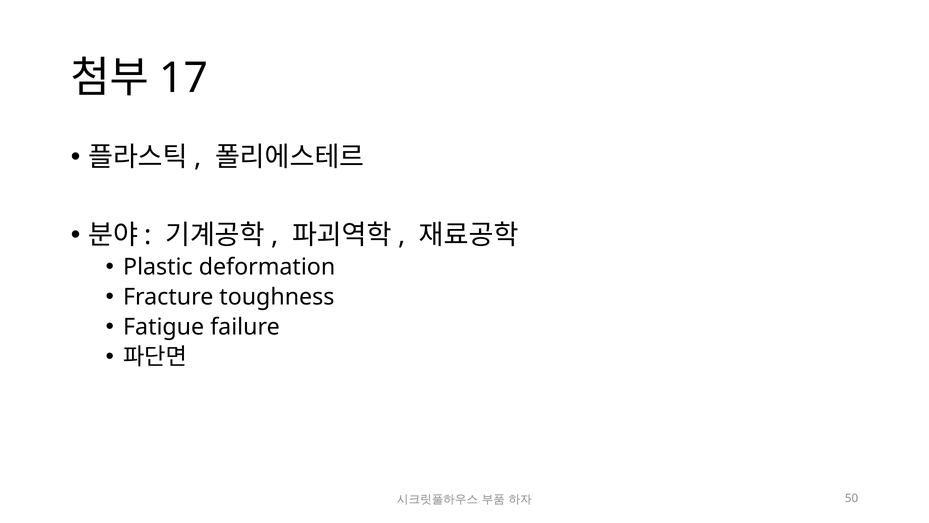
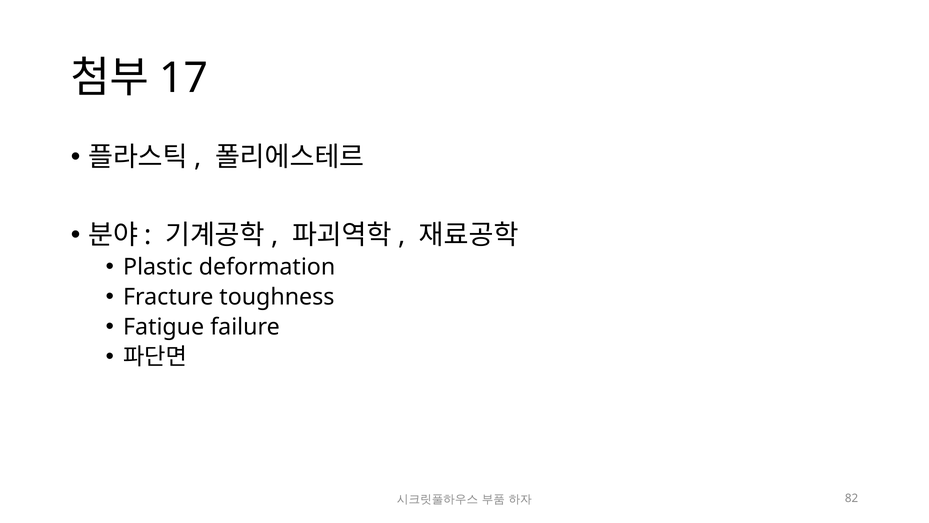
50: 50 -> 82 (852, 498)
